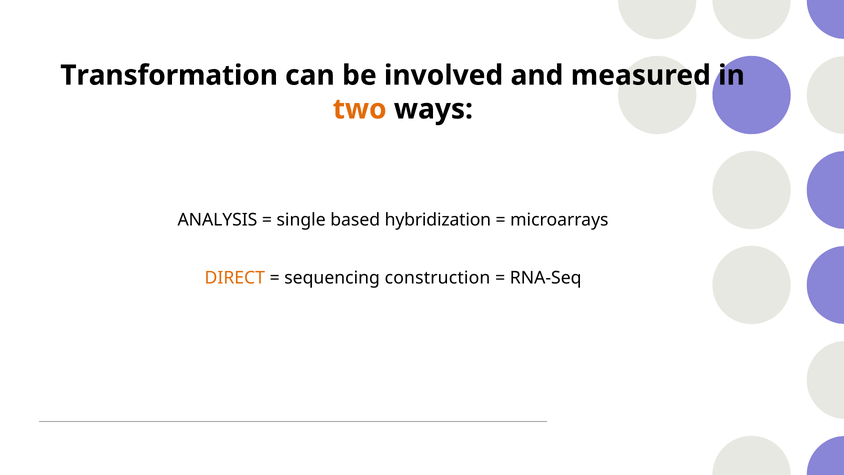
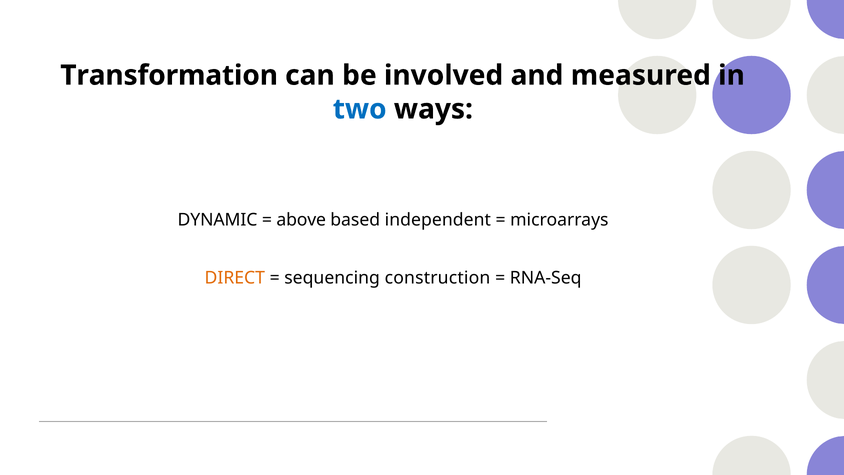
two colour: orange -> blue (360, 109)
ANALYSIS: ANALYSIS -> DYNAMIC (217, 220)
single: single -> above (301, 220)
hybridization: hybridization -> independent (438, 220)
